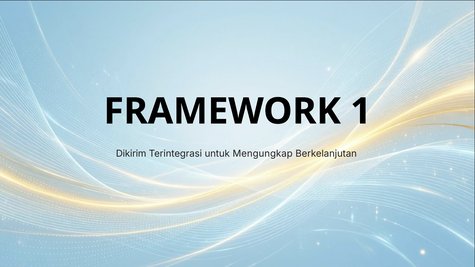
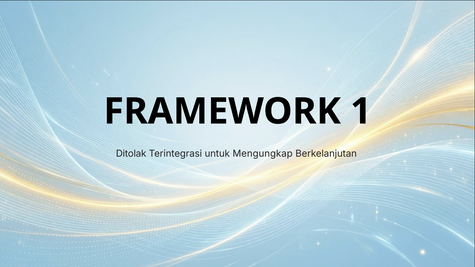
Dikirim: Dikirim -> Ditolak (131, 154)
